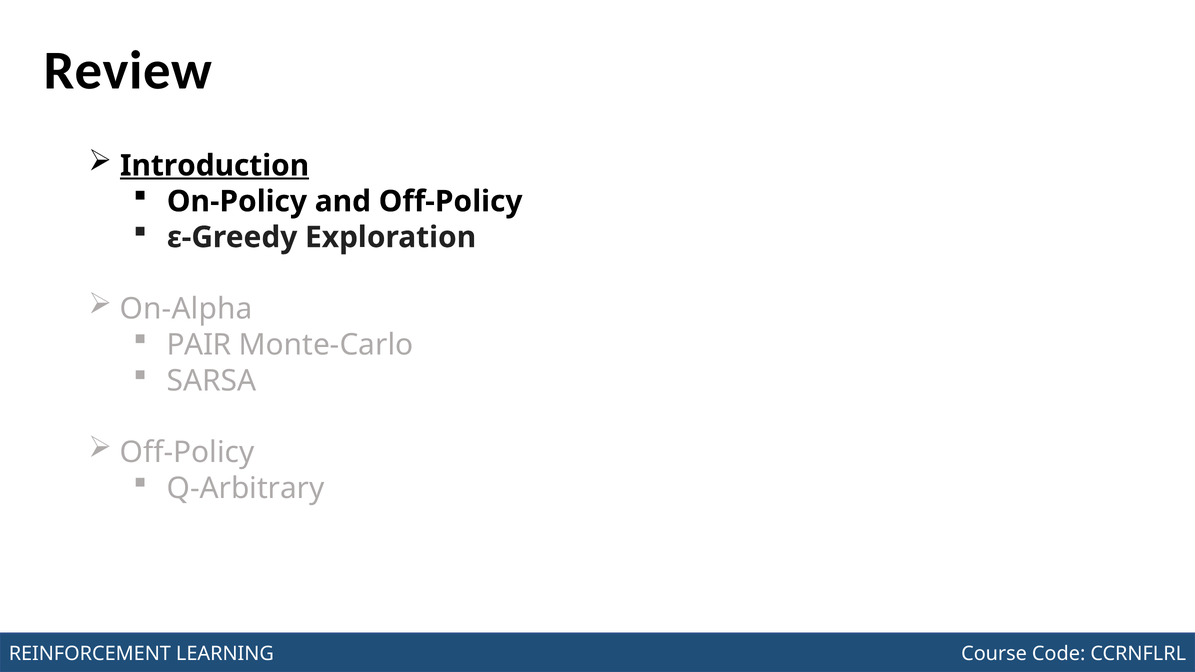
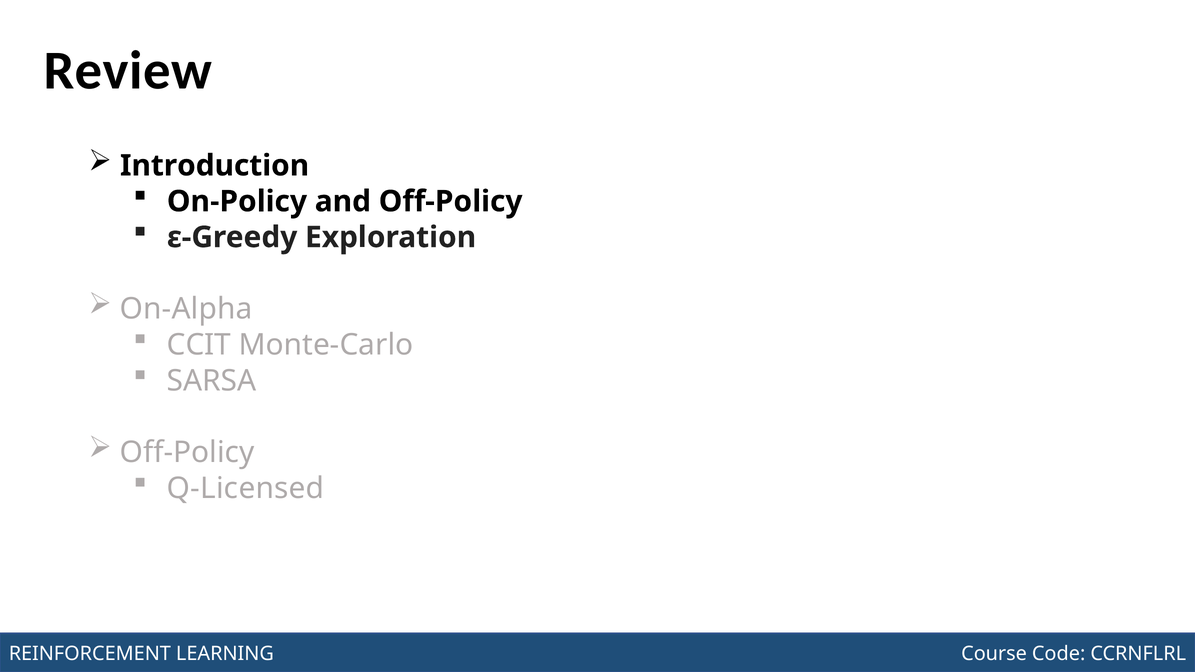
Introduction underline: present -> none (215, 166)
PAIR: PAIR -> CCIT (199, 345)
Q-Arbitrary: Q-Arbitrary -> Q-Licensed (246, 488)
